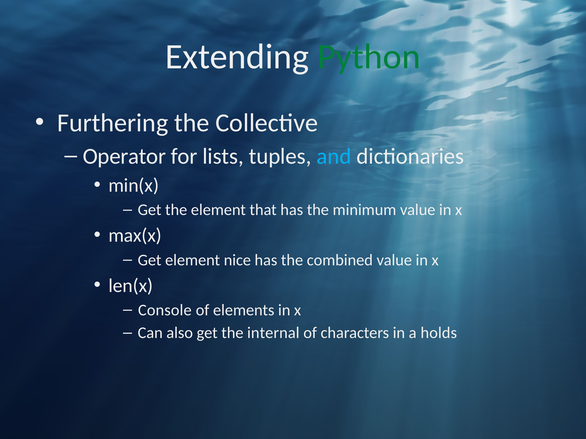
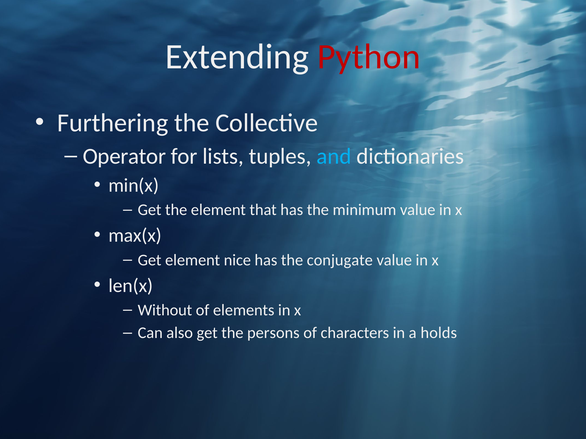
Python colour: green -> red (369, 57)
combined: combined -> conjugate (340, 260)
Console: Console -> Without (165, 310)
internal: internal -> persons (273, 333)
